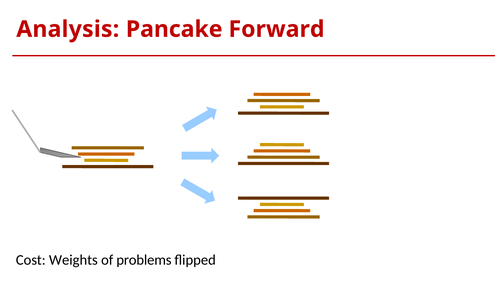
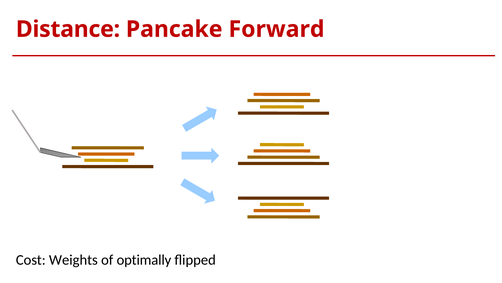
Analysis: Analysis -> Distance (68, 29)
problems: problems -> optimally (144, 260)
